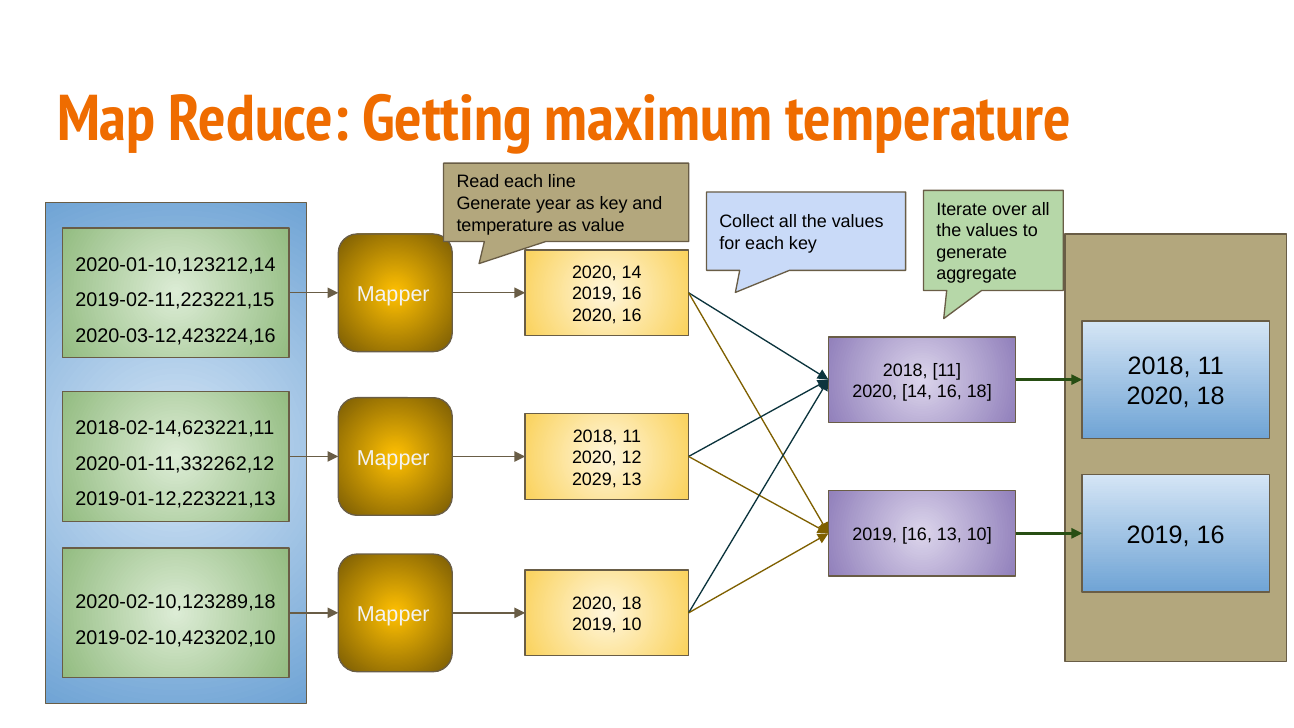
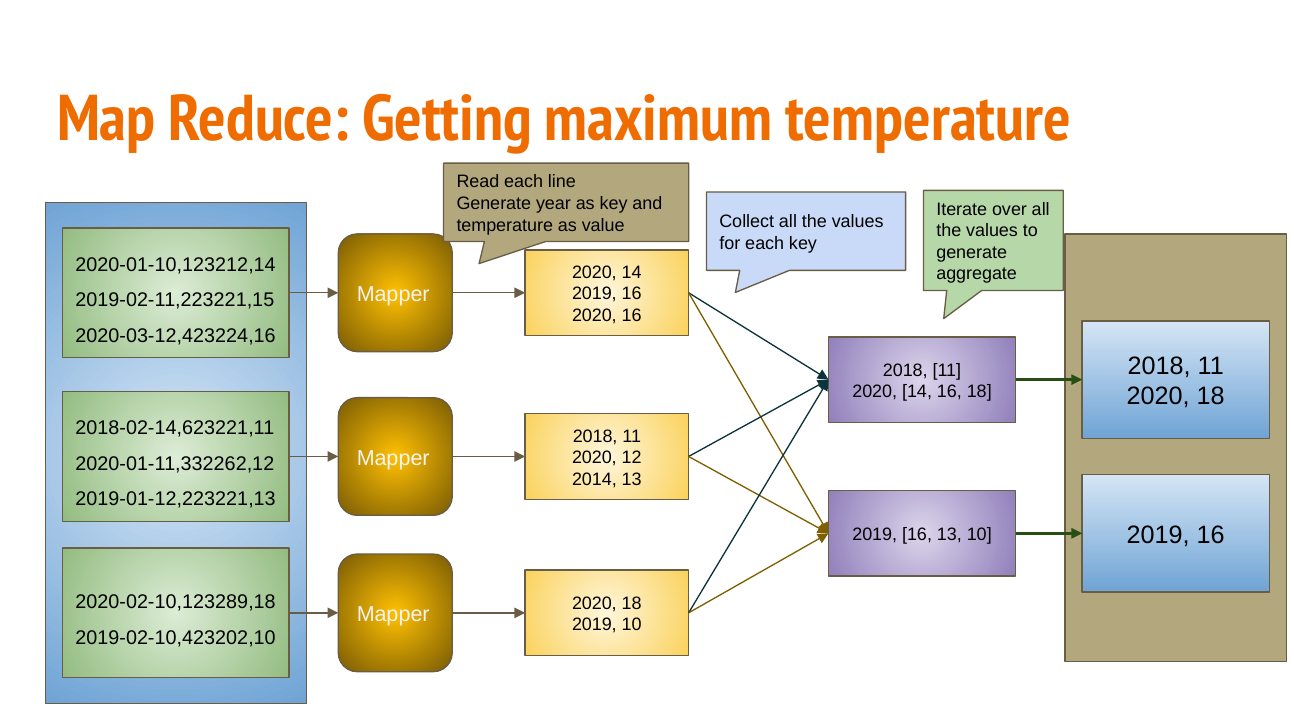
2029: 2029 -> 2014 (594, 479)
